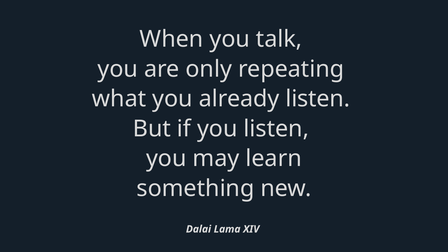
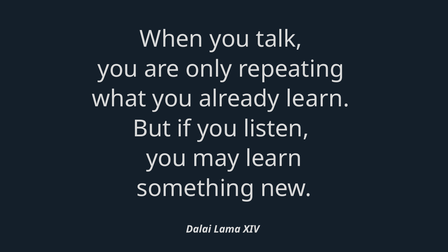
already listen: listen -> learn (318, 99)
